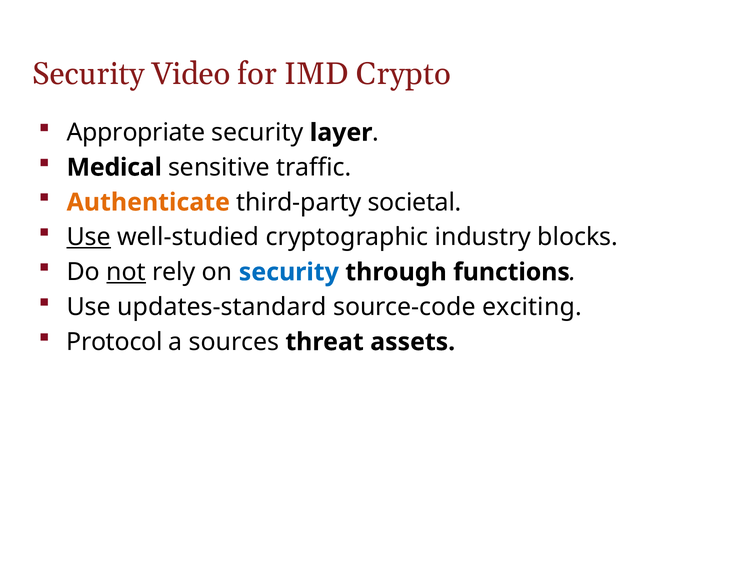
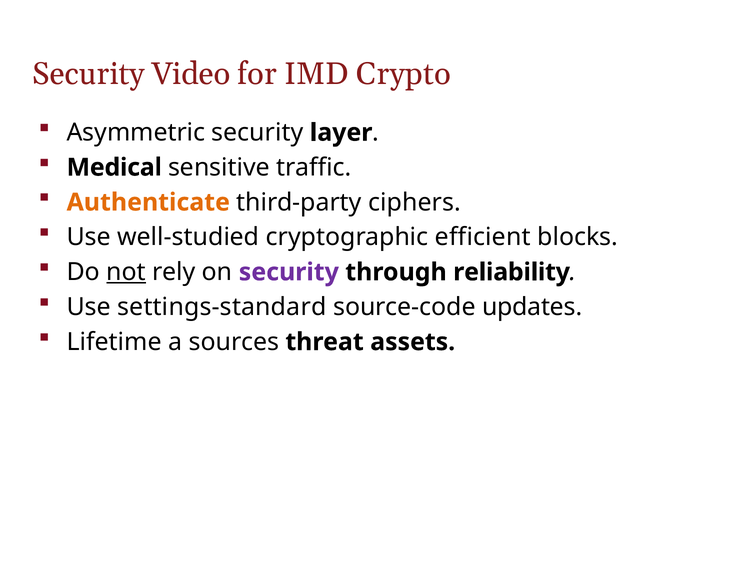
Appropriate: Appropriate -> Asymmetric (136, 133)
societal: societal -> ciphers (414, 202)
Use underline: present -> none (89, 237)
industry: industry -> efficient (483, 237)
security colour: blue -> purple (289, 272)
functions: functions -> reliability (512, 272)
updates-standard: updates-standard -> settings-standard (222, 307)
exciting: exciting -> updates (532, 307)
Protocol: Protocol -> Lifetime (114, 342)
